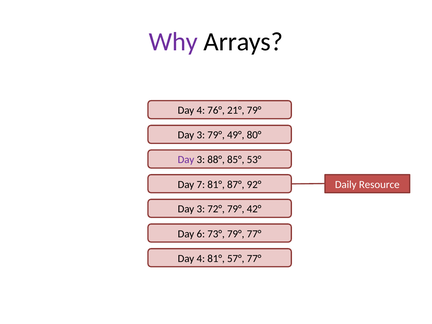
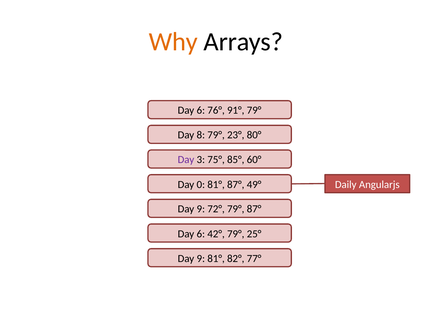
Why colour: purple -> orange (173, 42)
4: 4 -> 6 (201, 110)
21°: 21° -> 91° (236, 110)
3: 3 -> 8 (201, 135)
49°: 49° -> 23° (236, 135)
88°: 88° -> 75° (216, 160)
53°: 53° -> 60° (254, 160)
7: 7 -> 0 (201, 184)
92°: 92° -> 49° (254, 184)
Resource: Resource -> Angularjs (379, 184)
3: 3 -> 9 (201, 209)
79° 42°: 42° -> 87° (254, 209)
73°: 73° -> 42° (216, 234)
79° 77°: 77° -> 25° (254, 234)
4: 4 -> 9 (201, 258)
57°: 57° -> 82° (236, 258)
